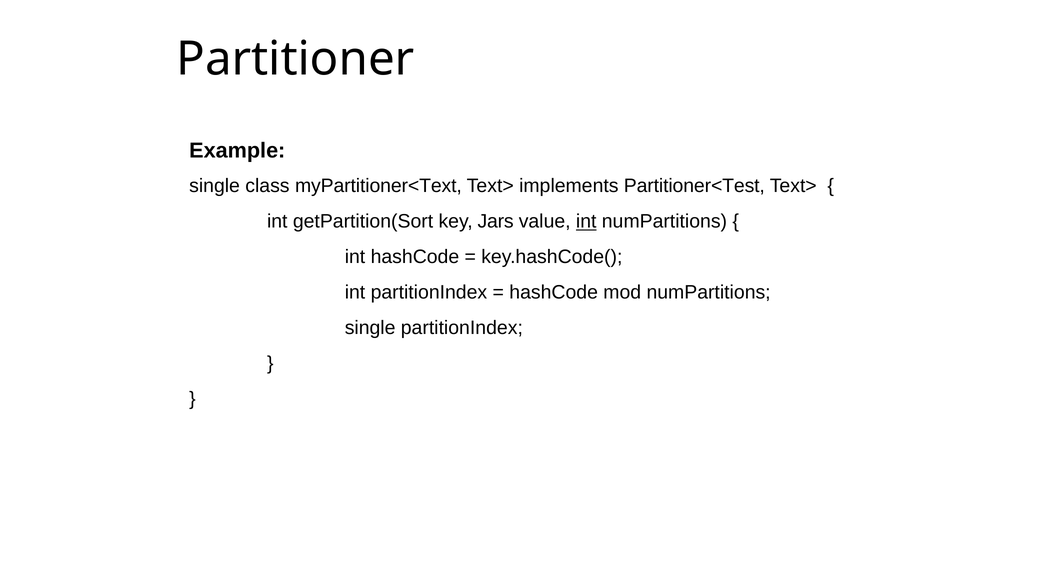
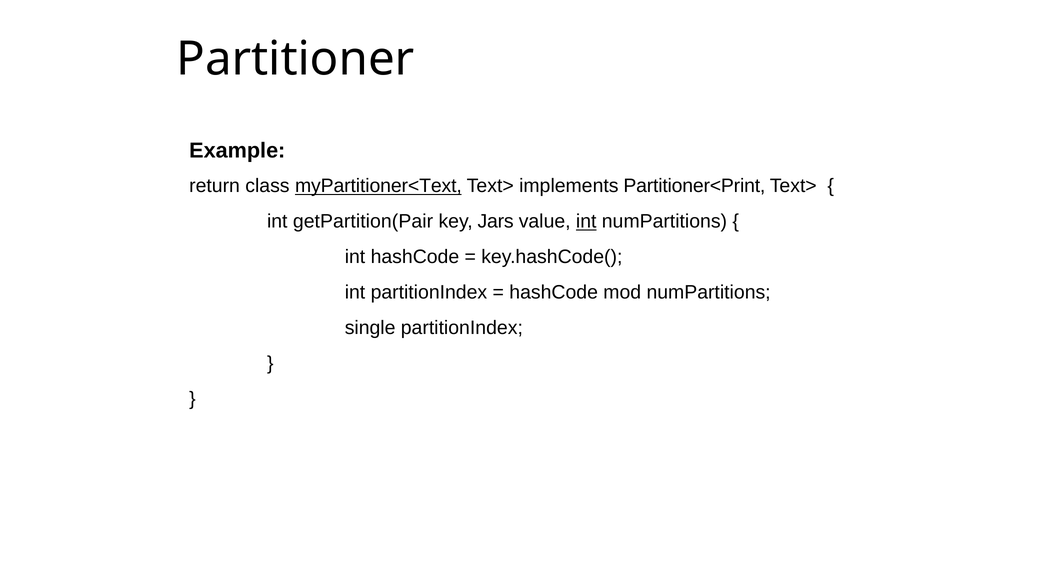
single: single -> return (215, 186)
myPartitioner<Text underline: none -> present (378, 186)
Partitioner<Test: Partitioner<Test -> Partitioner<Print (694, 186)
getPartition(Sort: getPartition(Sort -> getPartition(Pair (363, 222)
